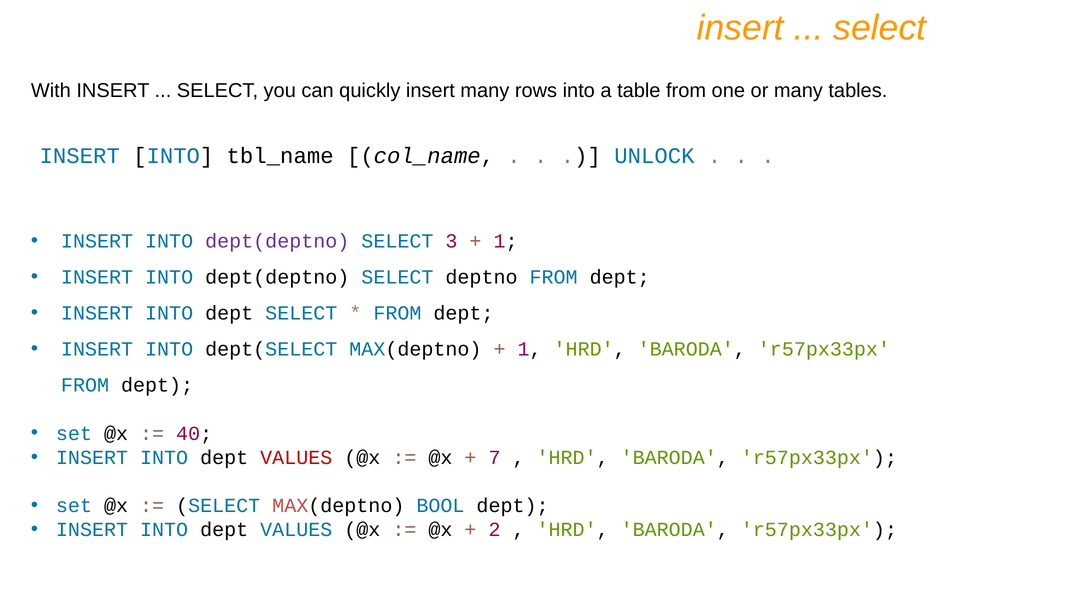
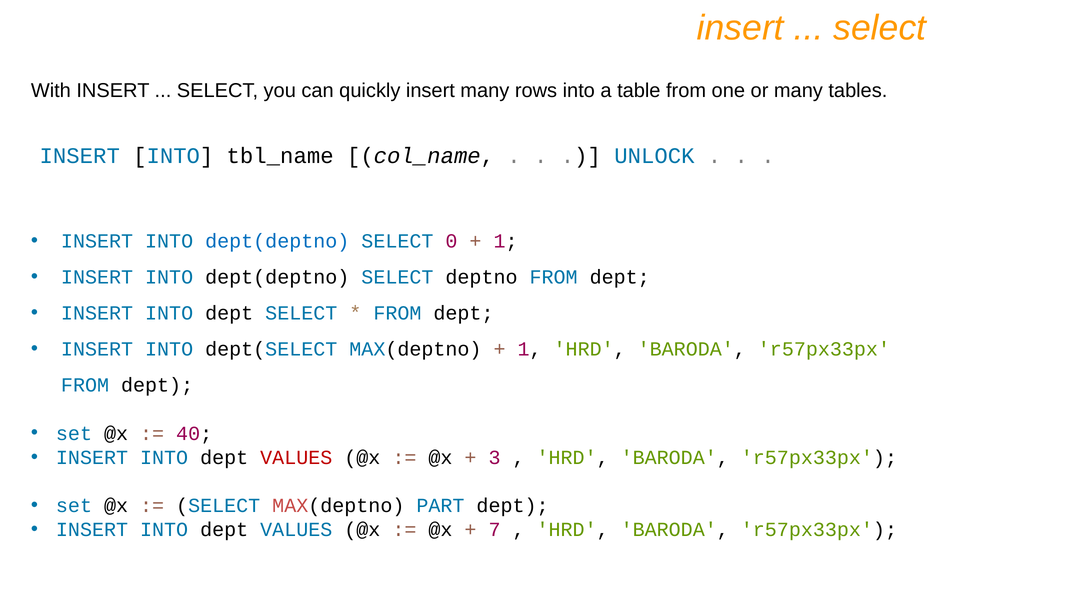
dept(deptno colour: purple -> blue (277, 241)
3: 3 -> 0 (451, 241)
7: 7 -> 3 (495, 457)
BOOL: BOOL -> PART (440, 505)
2: 2 -> 7 (495, 529)
